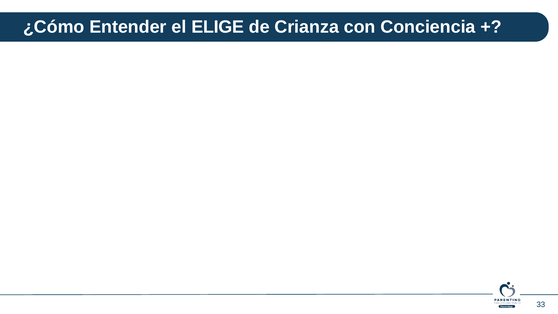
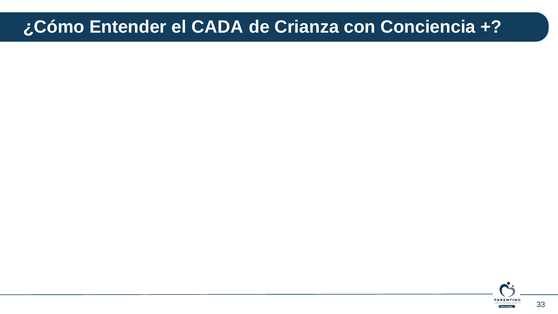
ELIGE: ELIGE -> CADA (218, 27)
